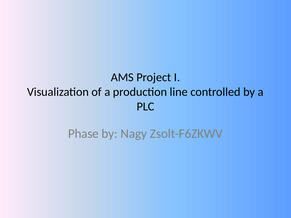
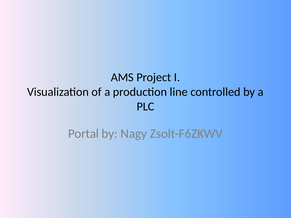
Phase: Phase -> Portal (83, 134)
